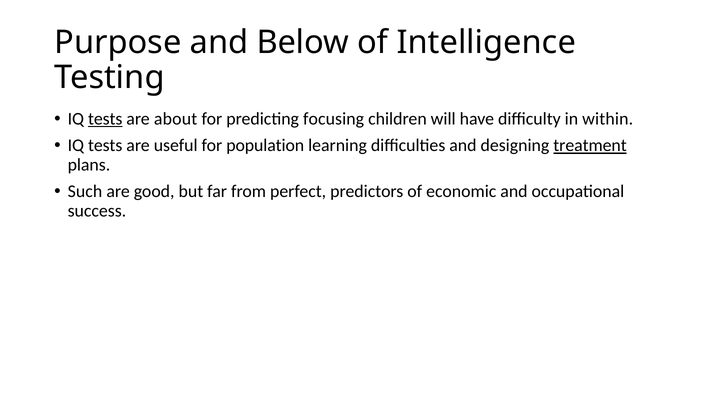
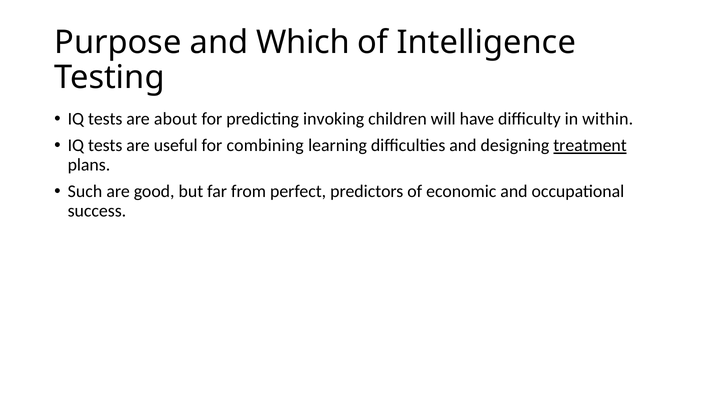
Below: Below -> Which (303, 42)
tests underline: present -> none (105, 119)
focusing: focusing -> invoking (334, 119)
population: population -> combining (265, 145)
